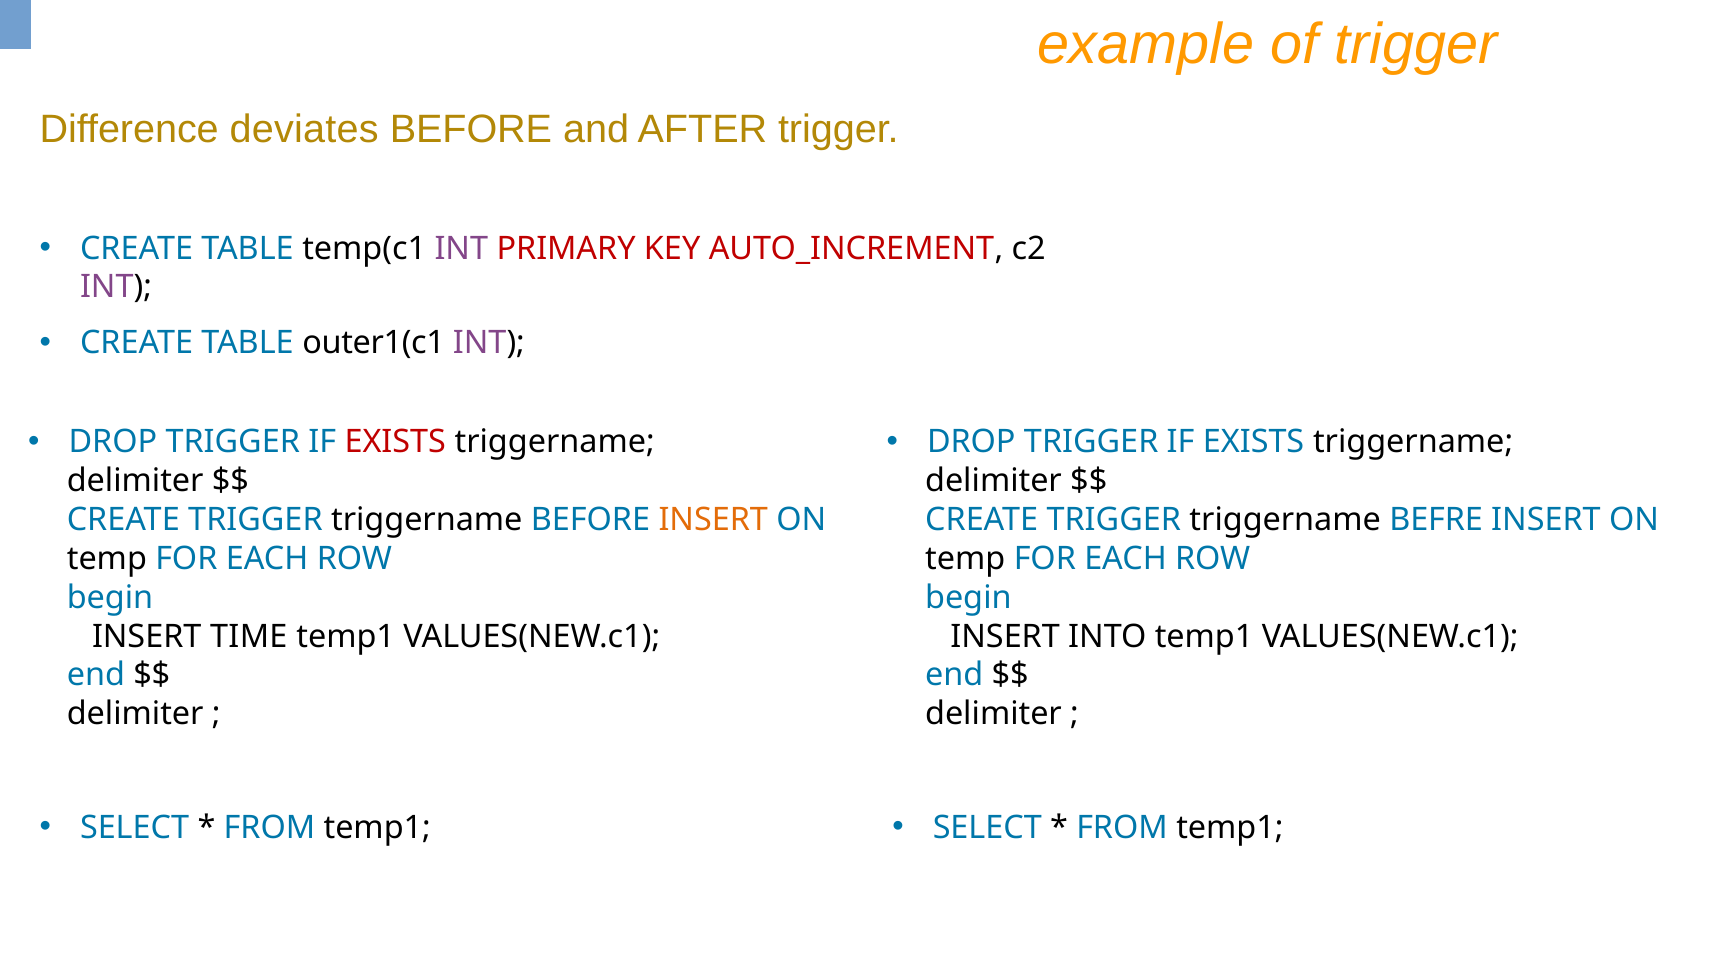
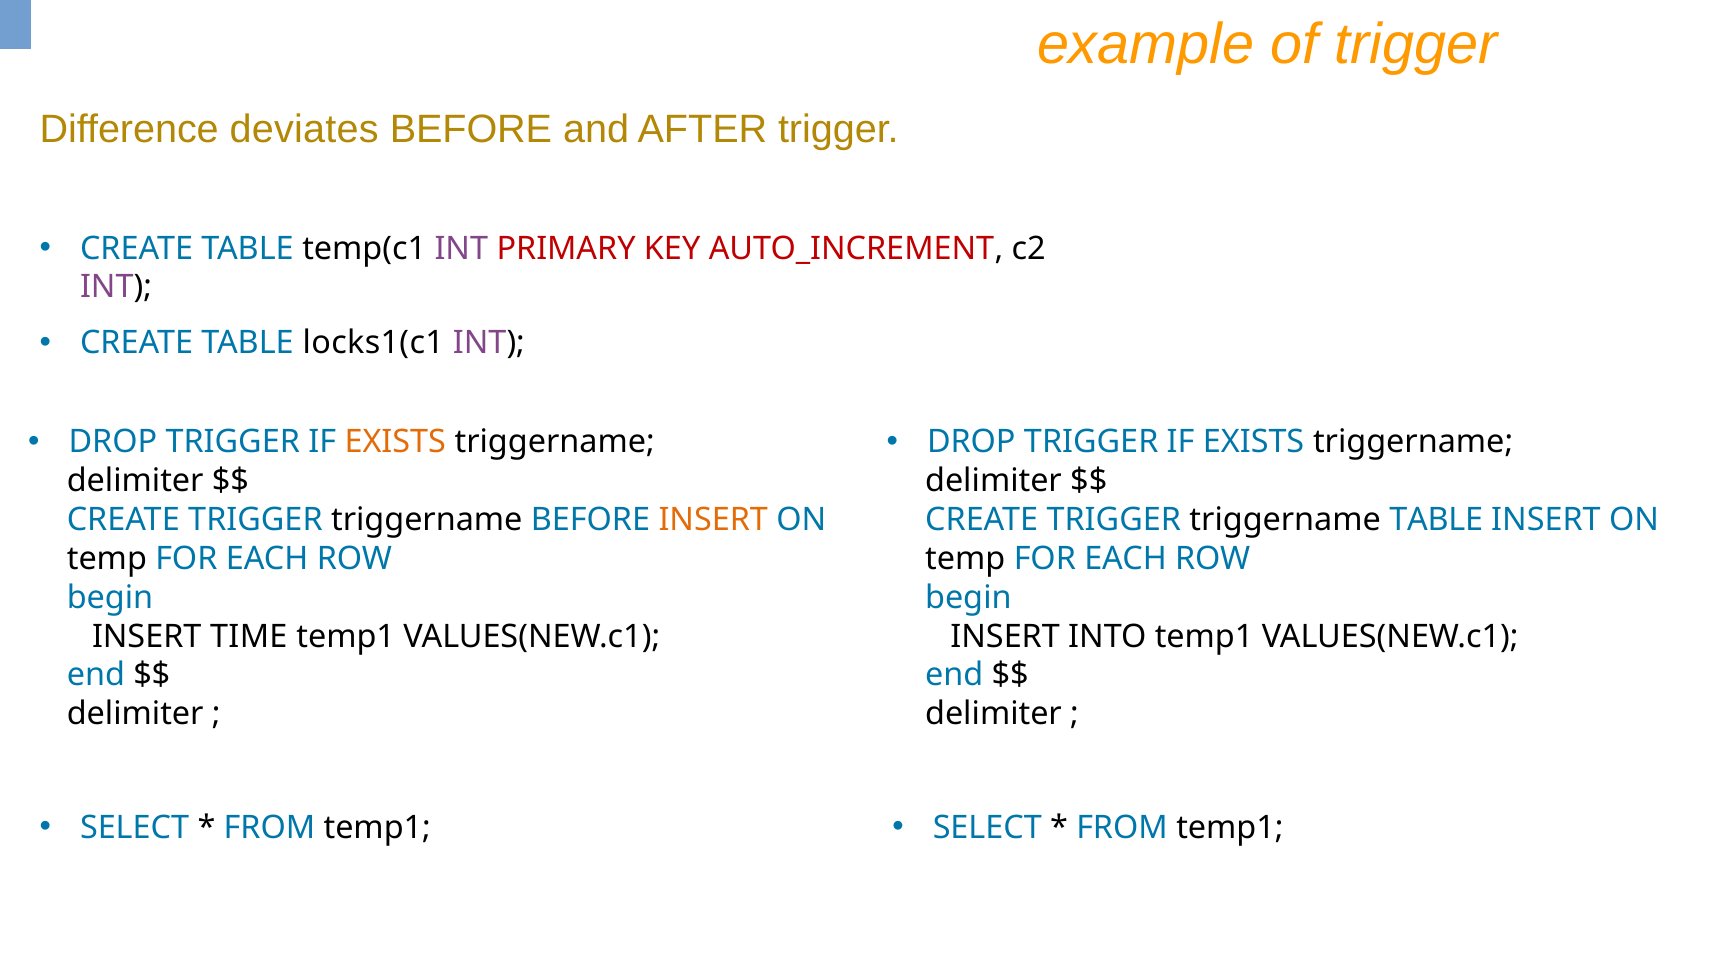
outer1(c1: outer1(c1 -> locks1(c1 (373, 343)
EXISTS colour: red -> orange (395, 442)
triggername BEFRE: BEFRE -> TABLE (1436, 520)
